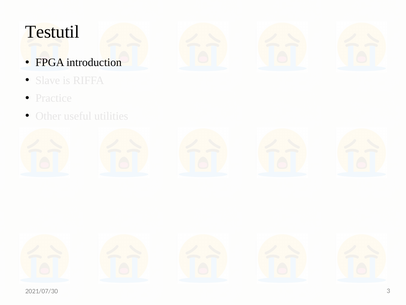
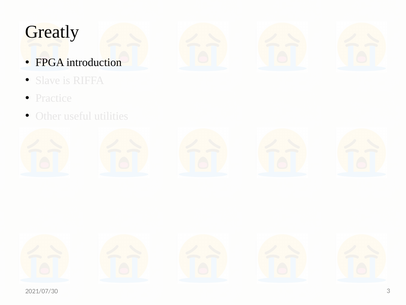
Testutil: Testutil -> Greatly (52, 32)
